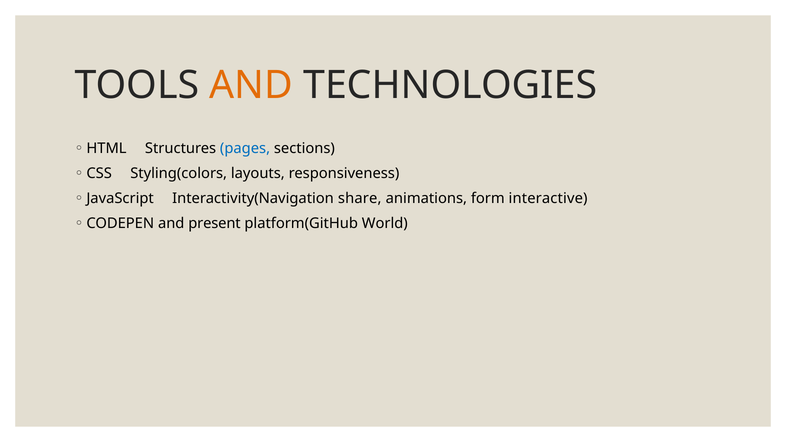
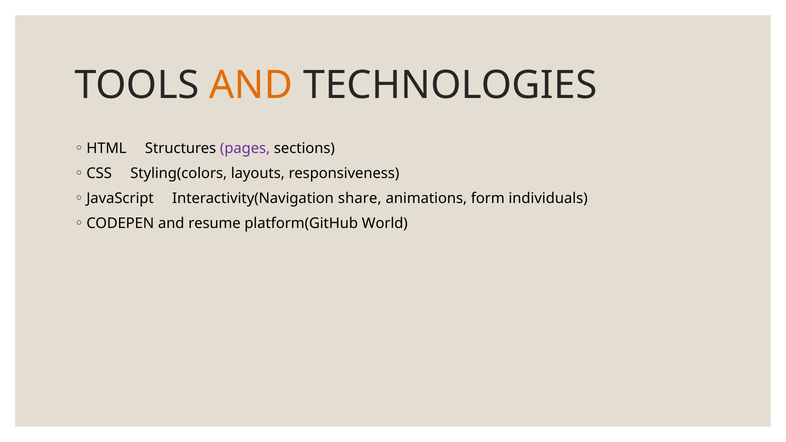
pages colour: blue -> purple (245, 148)
interactive: interactive -> individuals (548, 199)
present: present -> resume (214, 224)
